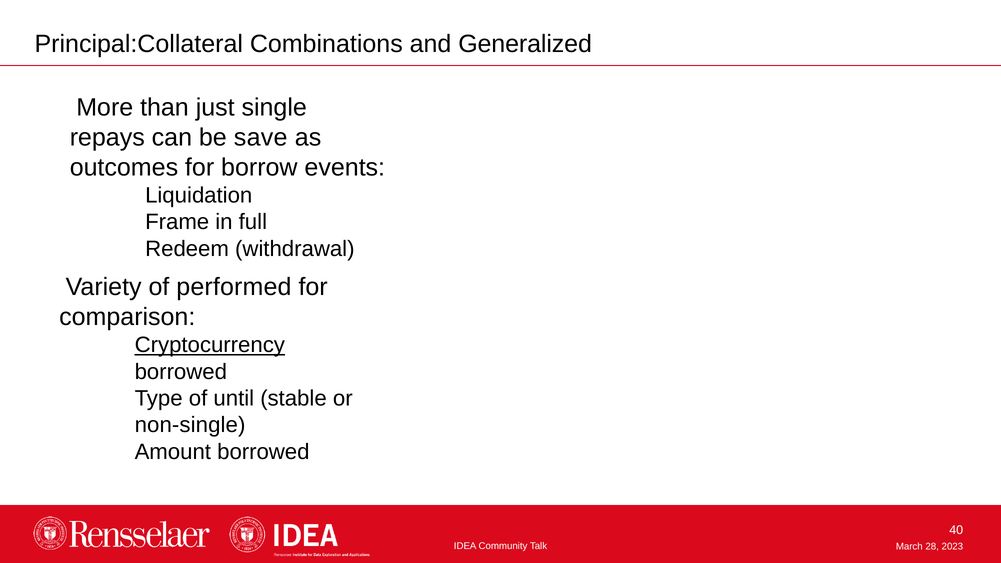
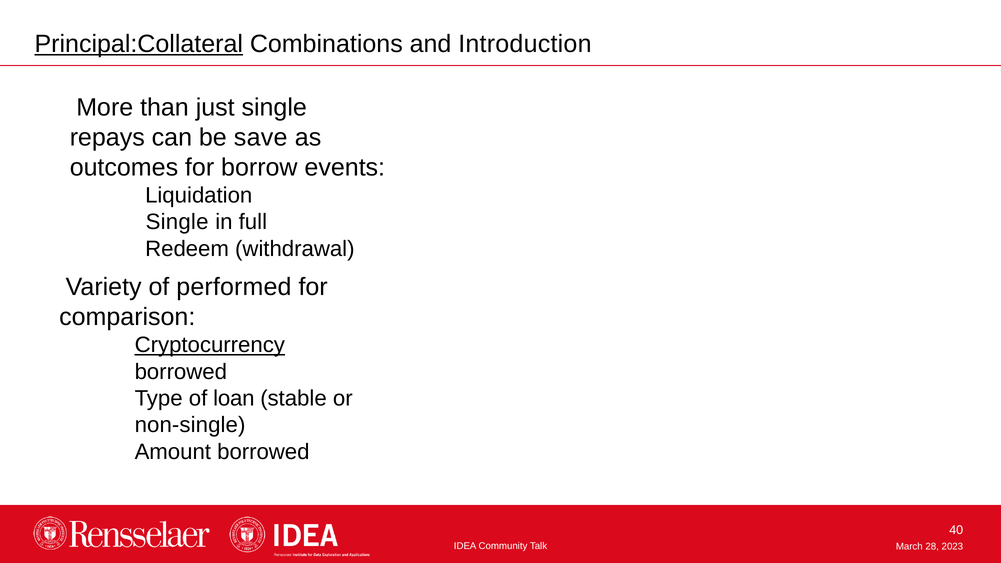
Principal:Collateral underline: none -> present (139, 44)
Generalized: Generalized -> Introduction (525, 44)
Frame: Frame -> Single (177, 222)
until: until -> loan (234, 399)
